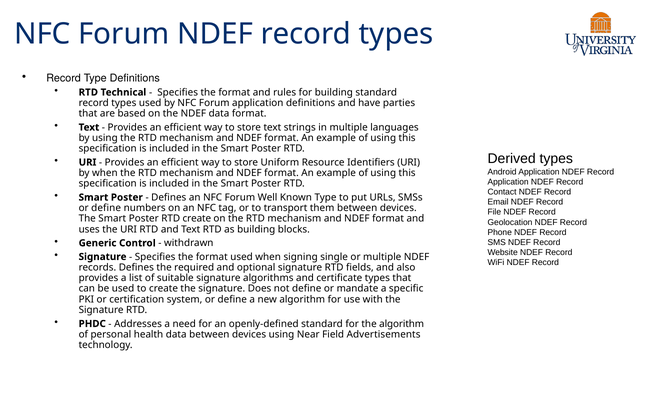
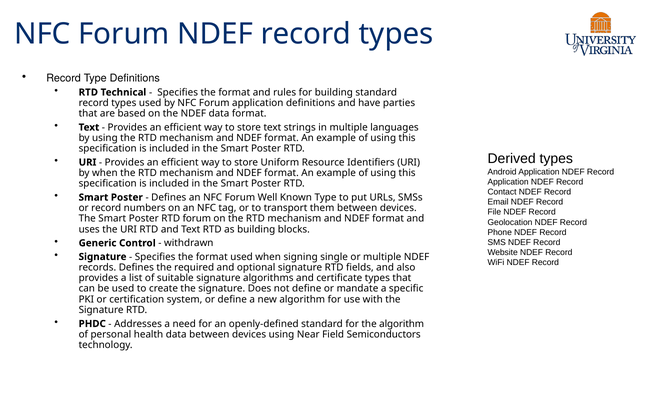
define: define -> record (106, 208)
RTD create: create -> forum (197, 219)
Advertisements: Advertisements -> Semiconductors (384, 334)
